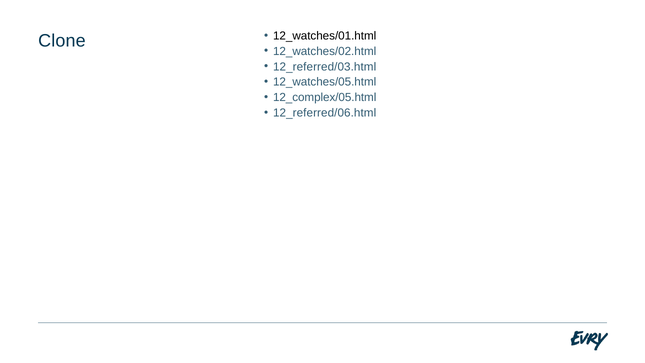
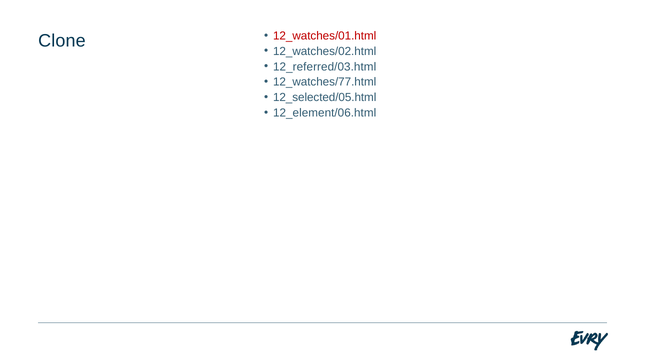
12_watches/01.html colour: black -> red (325, 36)
12_watches/05.html: 12_watches/05.html -> 12_watches/77.html (325, 82)
12_complex/05.html: 12_complex/05.html -> 12_selected/05.html (325, 97)
12_referred/06.html: 12_referred/06.html -> 12_element/06.html (325, 113)
